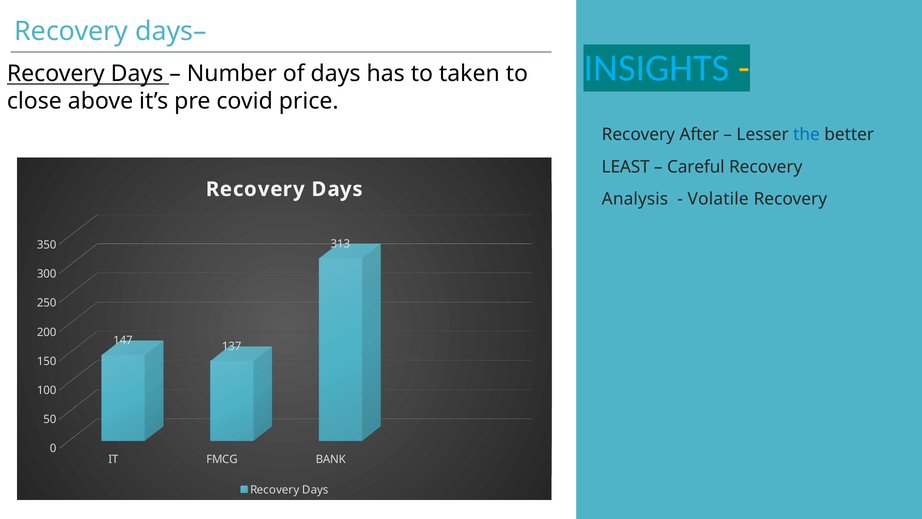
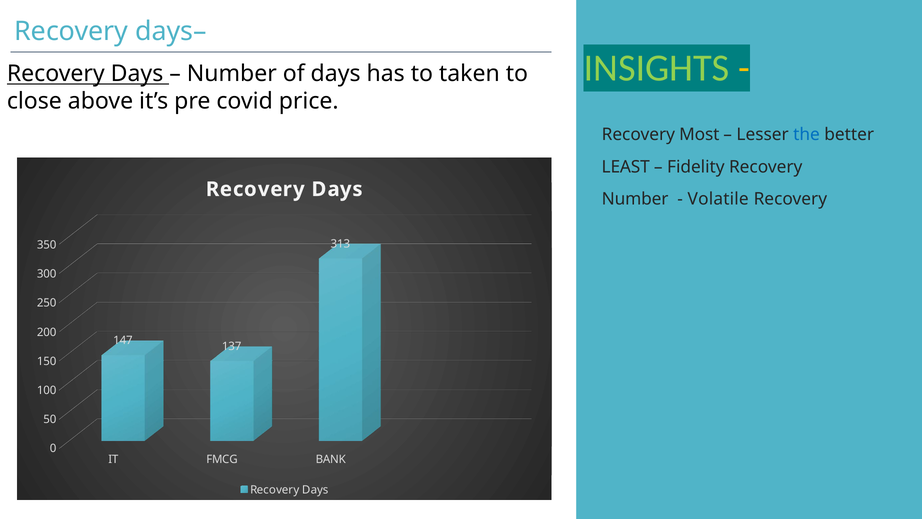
INSIGHTS colour: light blue -> light green (657, 68)
After: After -> Most (699, 134)
Careful: Careful -> Fidelity (696, 167)
Analysis: Analysis -> Number (635, 199)
